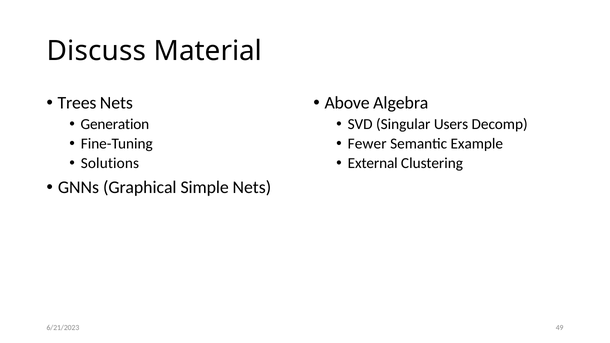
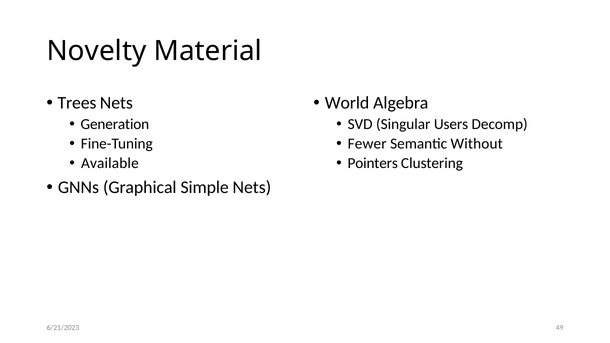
Discuss: Discuss -> Novelty (96, 51)
Above: Above -> World (347, 103)
Example: Example -> Without (477, 144)
Solutions: Solutions -> Available (110, 163)
External: External -> Pointers (373, 163)
